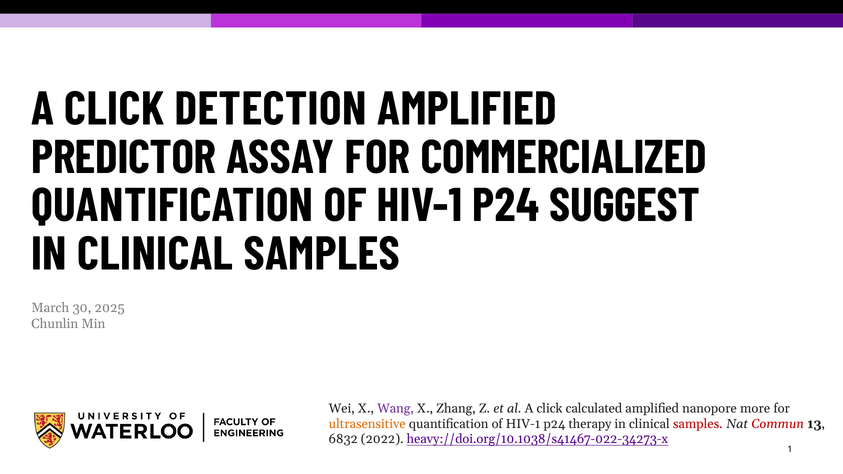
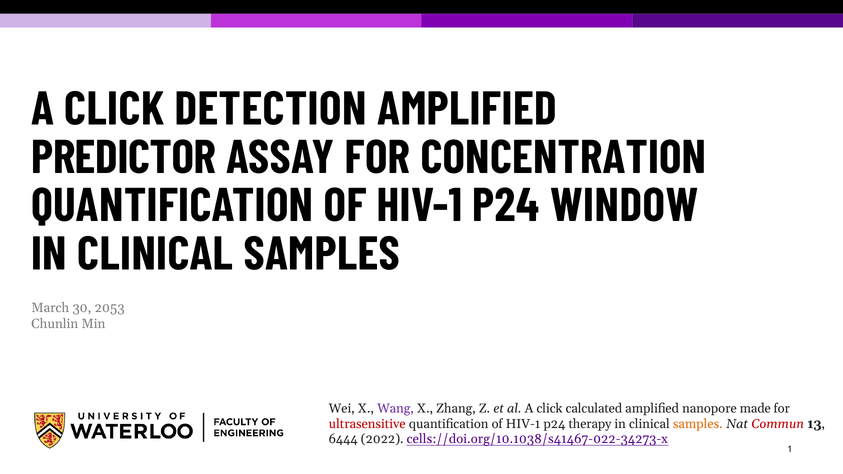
COMMERCIALIZED: COMMERCIALIZED -> CONCENTRATION (563, 157)
SUGGEST: SUGGEST -> WINDOW (624, 206)
2025: 2025 -> 2053 (110, 308)
more: more -> made (755, 408)
ultrasensitive colour: orange -> red (367, 424)
samples colour: red -> orange (698, 424)
6832: 6832 -> 6444 (343, 439)
heavy://doi.org/10.1038/s41467-022-34273-x: heavy://doi.org/10.1038/s41467-022-34273-x -> cells://doi.org/10.1038/s41467-022-34273-x (537, 439)
